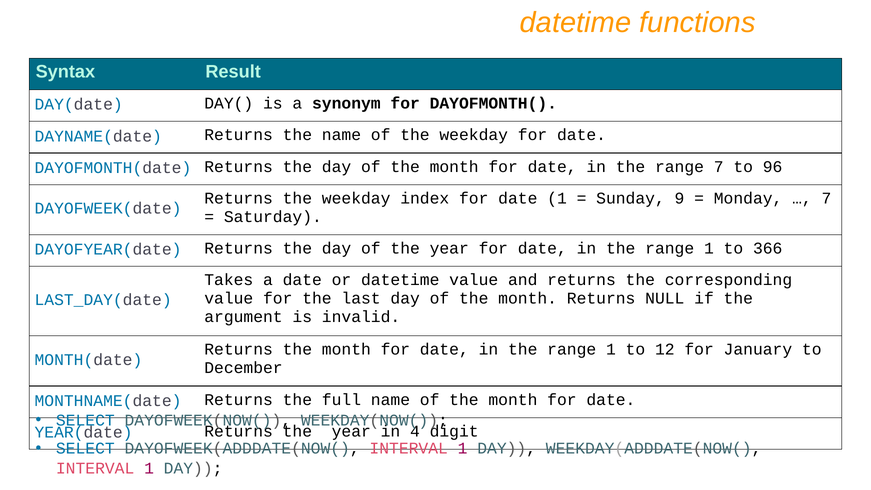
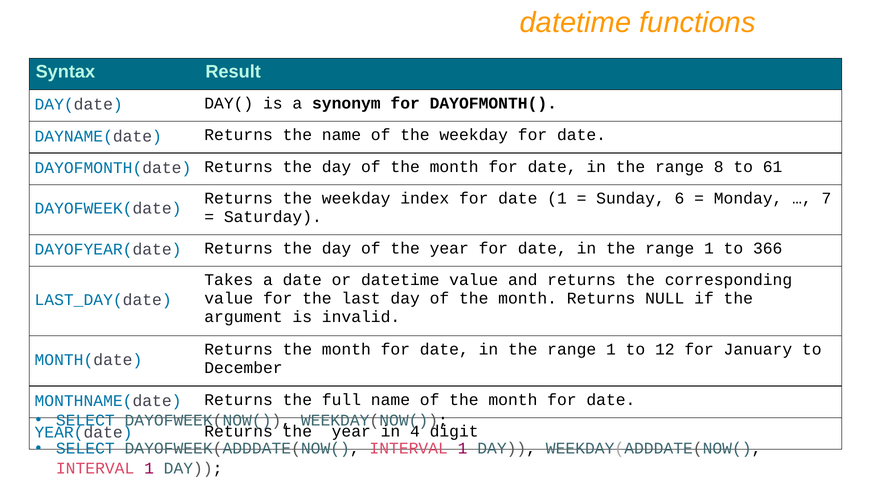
range 7: 7 -> 8 (719, 167)
96: 96 -> 61 (773, 167)
9: 9 -> 6 (680, 198)
